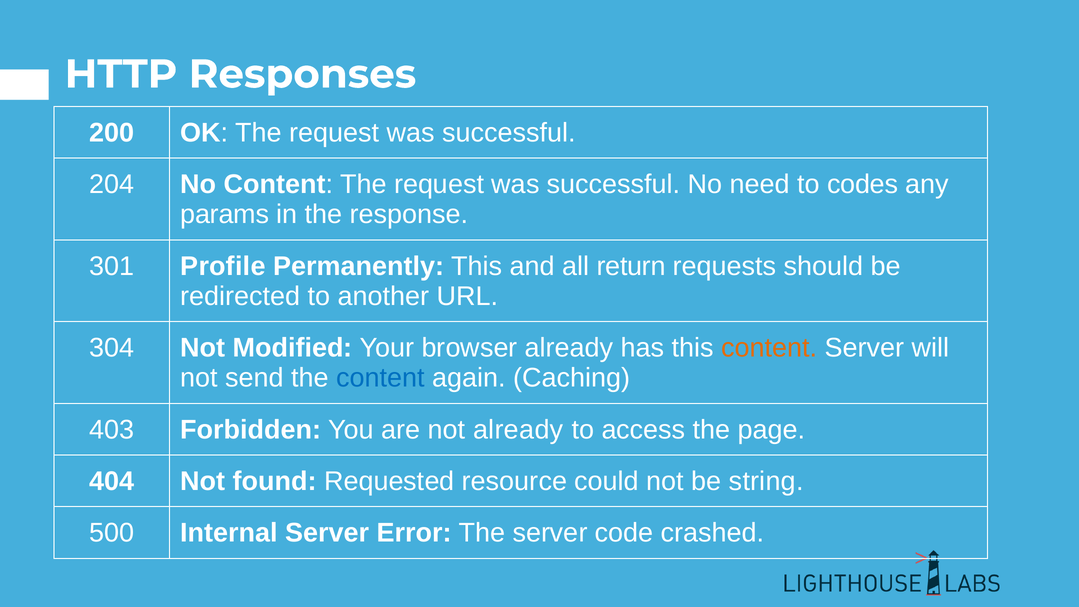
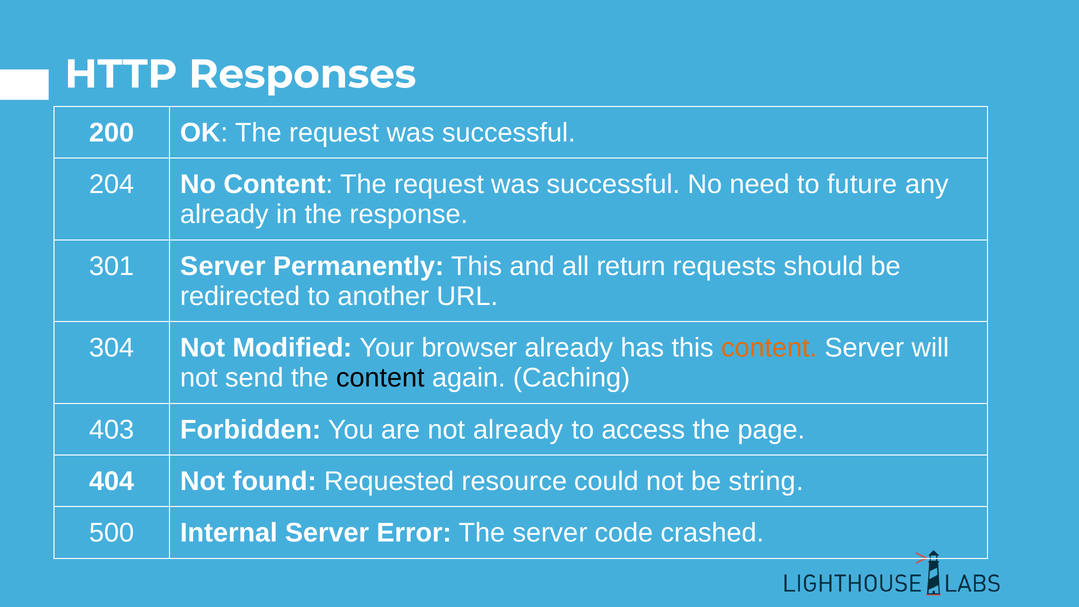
codes: codes -> future (862, 184)
params: params -> already (225, 214)
301 Profile: Profile -> Server (223, 266)
content colour: blue -> black (380, 378)
